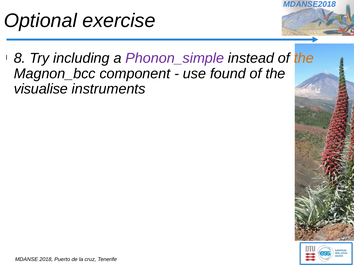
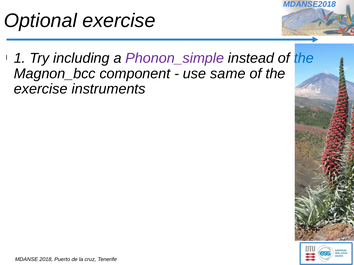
8: 8 -> 1 (20, 58)
the colour: orange -> blue (304, 58)
found: found -> same (228, 74)
visualise: visualise -> exercise (41, 89)
